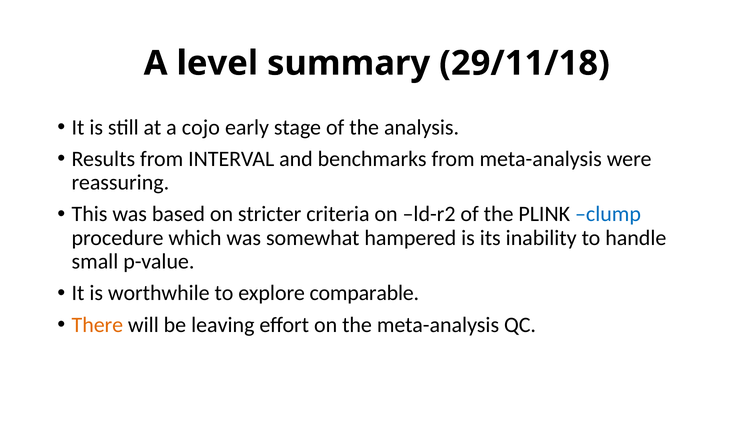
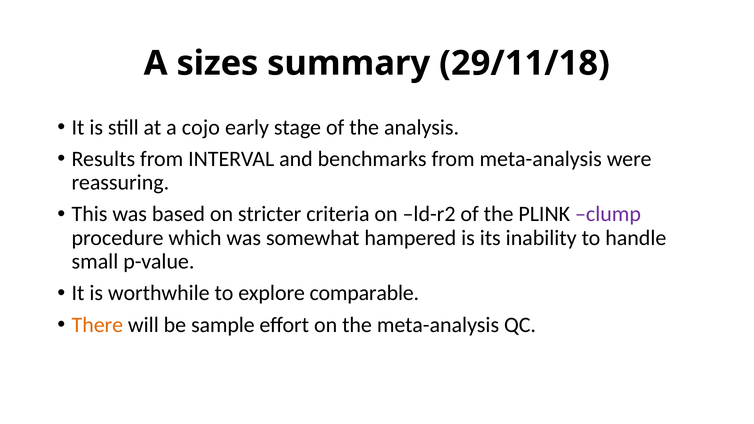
level: level -> sizes (217, 63)
clump colour: blue -> purple (608, 214)
leaving: leaving -> sample (223, 325)
